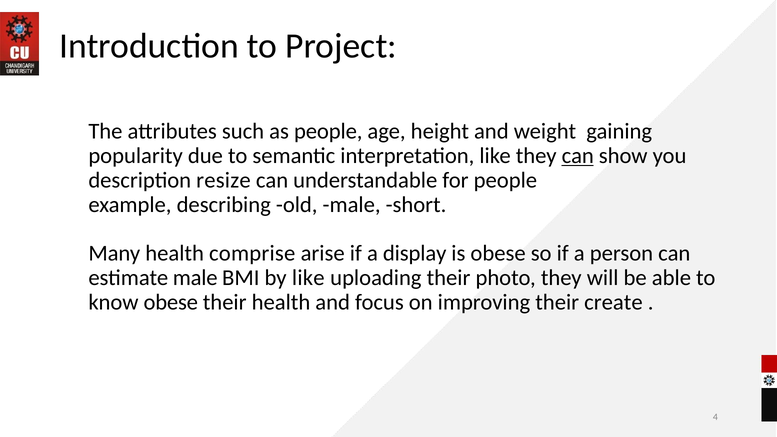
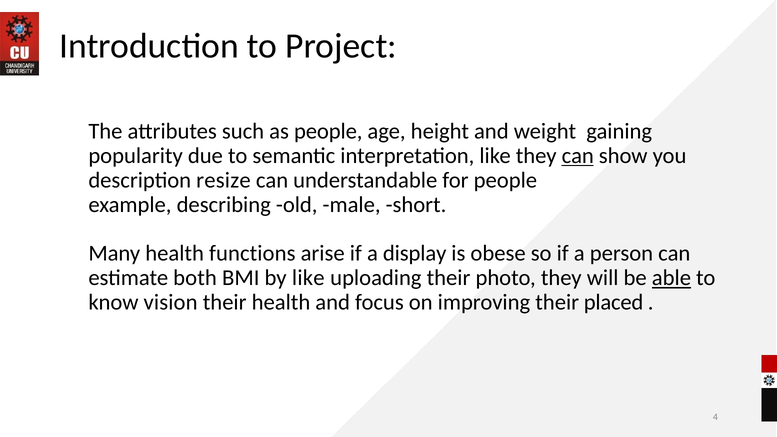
comprise: comprise -> functions (252, 253)
estimate male: male -> both (195, 278)
able underline: none -> present (671, 278)
know obese: obese -> vision (171, 302)
create: create -> placed (614, 302)
